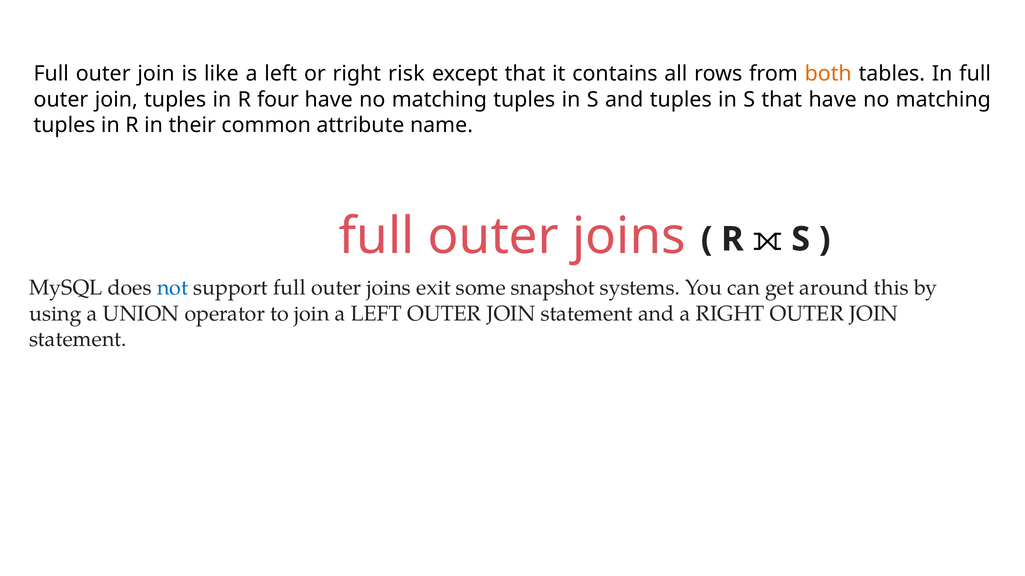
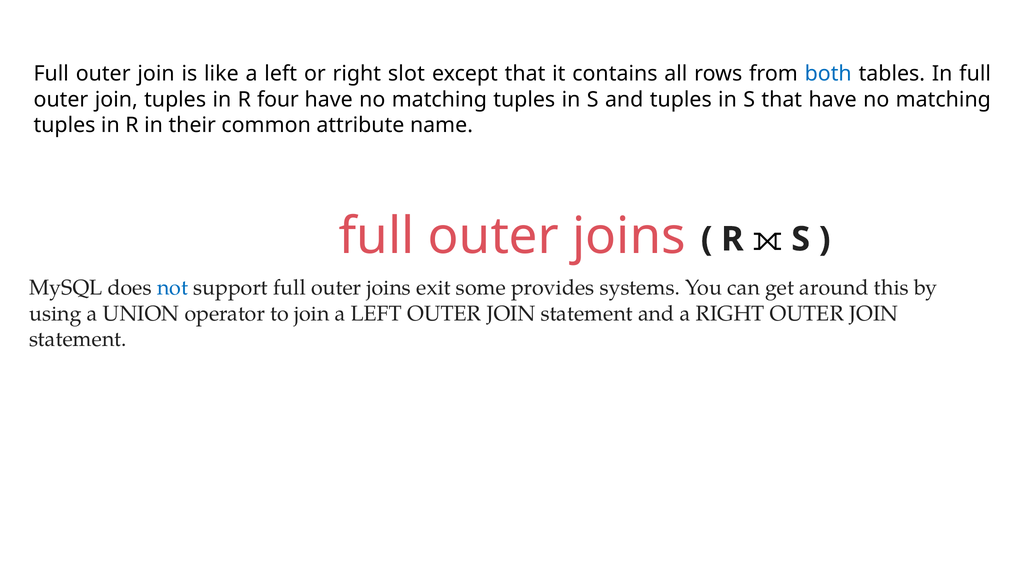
risk: risk -> slot (406, 74)
both colour: orange -> blue (828, 74)
snapshot: snapshot -> provides (553, 288)
